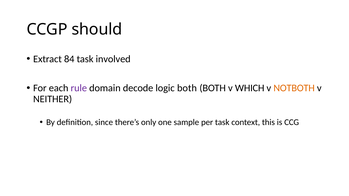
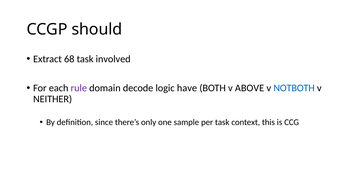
84: 84 -> 68 (69, 59)
logic both: both -> have (187, 88)
WHICH: WHICH -> ABOVE (250, 88)
NOTBOTH colour: orange -> blue (294, 88)
